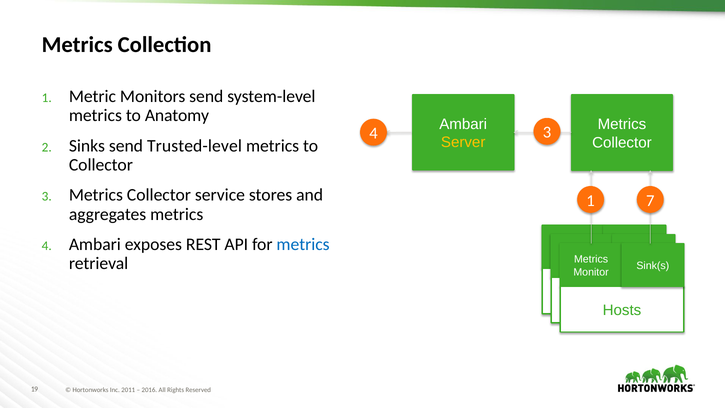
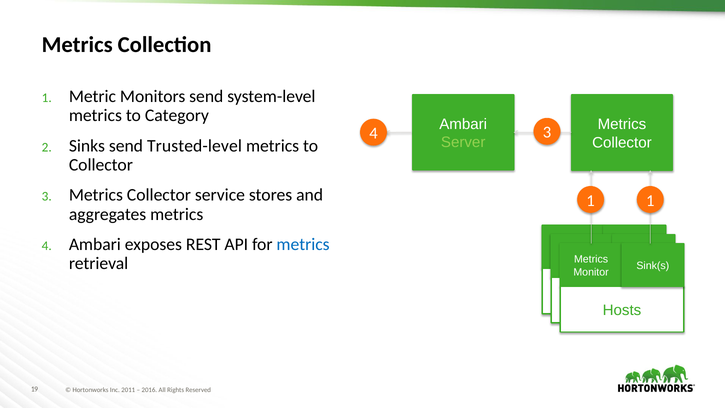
Anatomy: Anatomy -> Category (177, 115)
Server colour: yellow -> light green (463, 142)
1 7: 7 -> 1 (650, 201)
